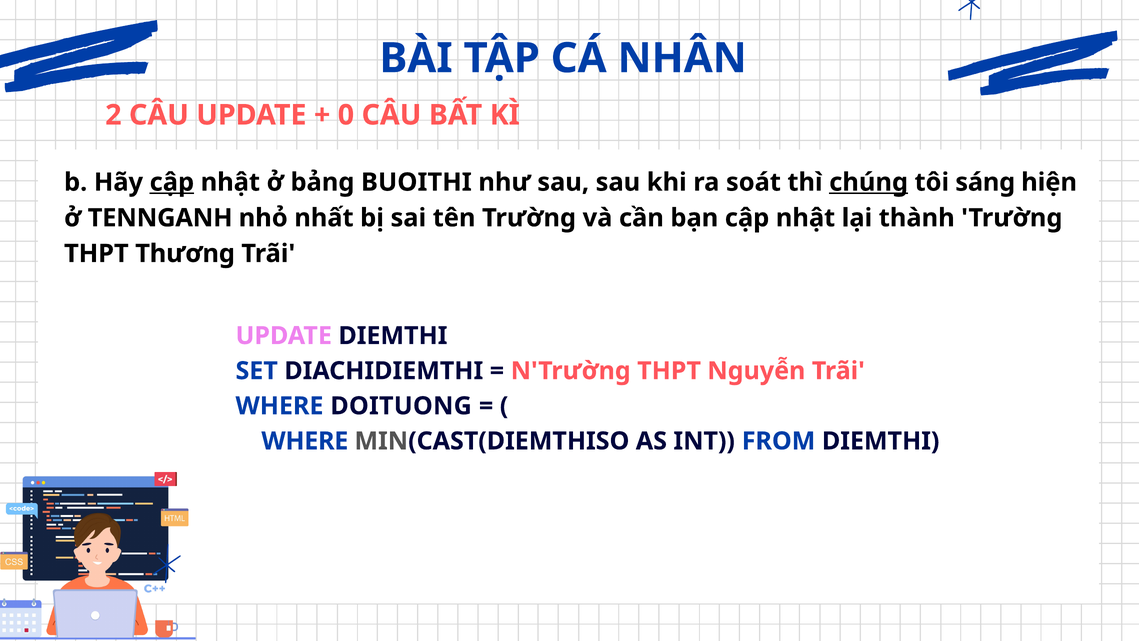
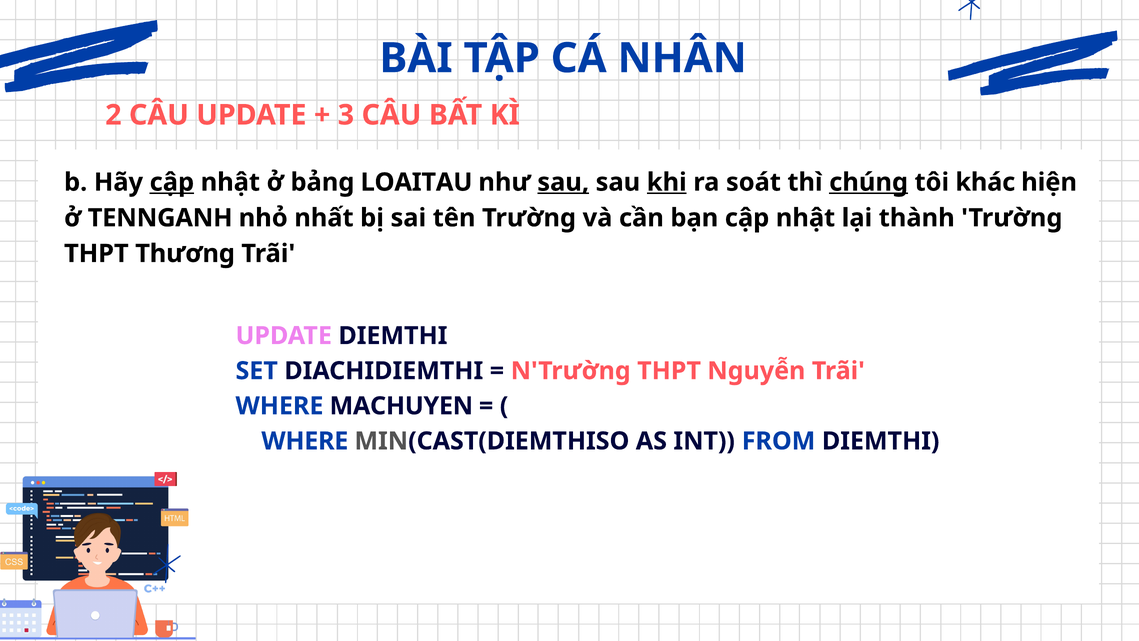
0: 0 -> 3 (346, 115)
BUOITHI: BUOITHI -> LOAITAU (416, 182)
sau underline: none -> present (563, 182)
khi underline: none -> present (667, 182)
sáng: sáng -> khác (985, 182)
DOITUONG: DOITUONG -> MACHUYEN (401, 406)
